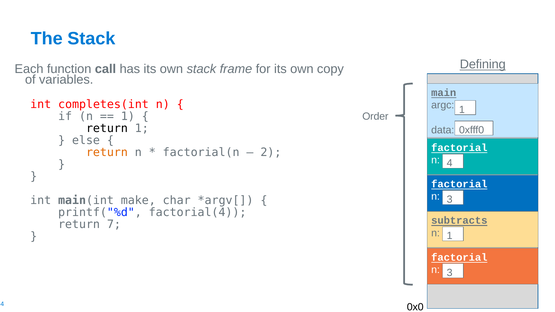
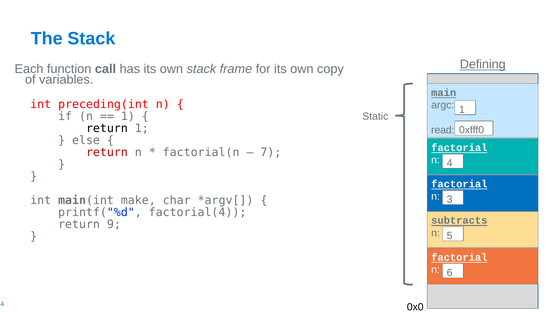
completes(int: completes(int -> preceding(int (103, 104)
Order: Order -> Static (375, 116)
data: data -> read (443, 130)
return colour: orange -> red (107, 152)
2: 2 -> 7 (271, 152)
7: 7 -> 9 (114, 225)
1: 1 -> 5 (450, 236)
3: 3 -> 6 (450, 273)
